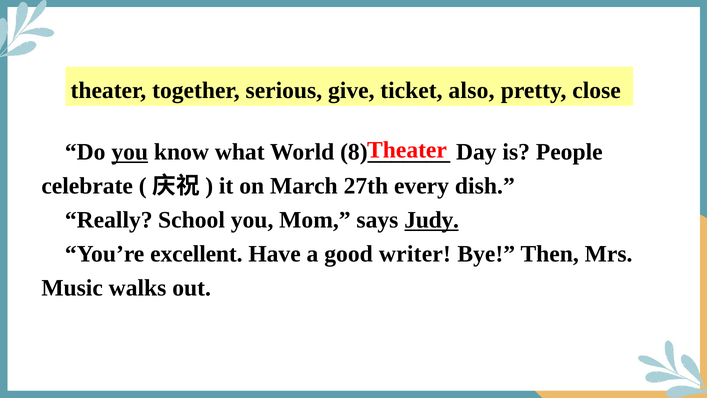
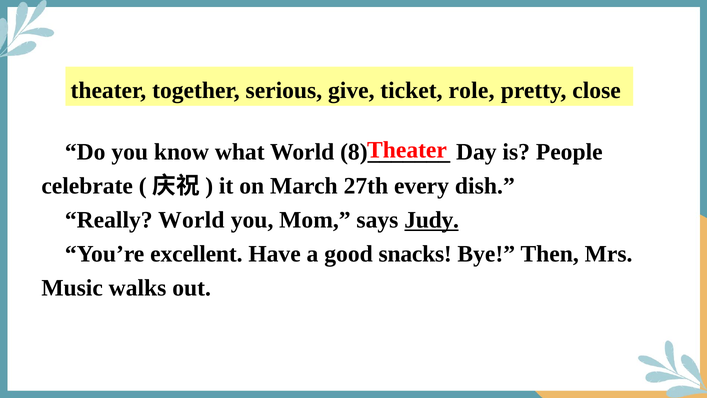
also: also -> role (472, 91)
you underline: present -> none (130, 152)
Really School: School -> World (191, 220)
writer: writer -> snacks (415, 254)
